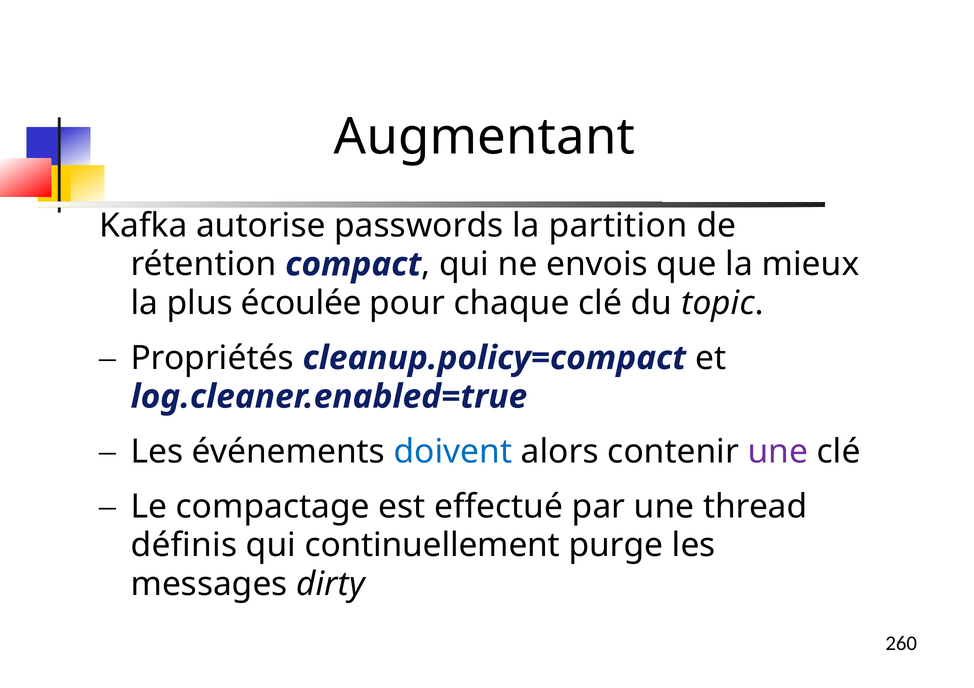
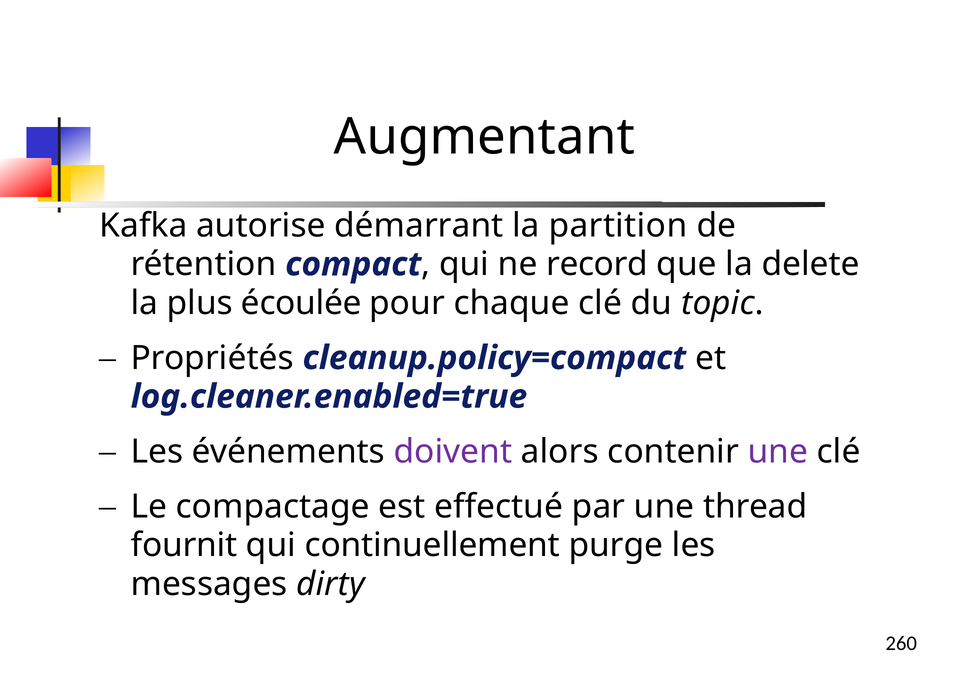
passwords: passwords -> démarrant (419, 226)
envois: envois -> record (597, 265)
mieux: mieux -> delete (811, 265)
doivent colour: blue -> purple (453, 452)
définis: définis -> fournit (184, 546)
